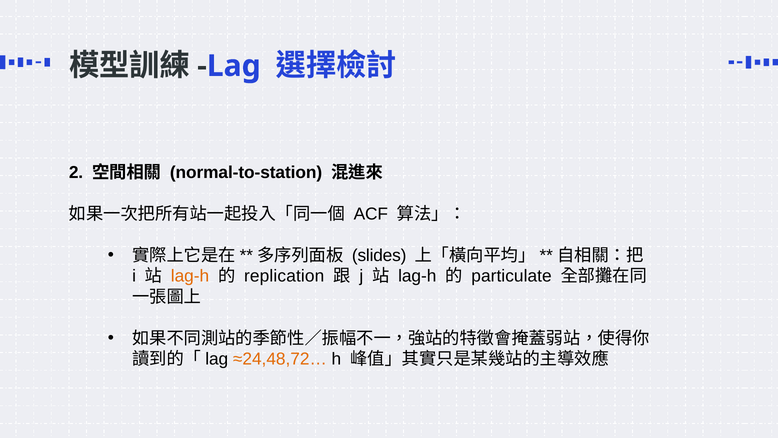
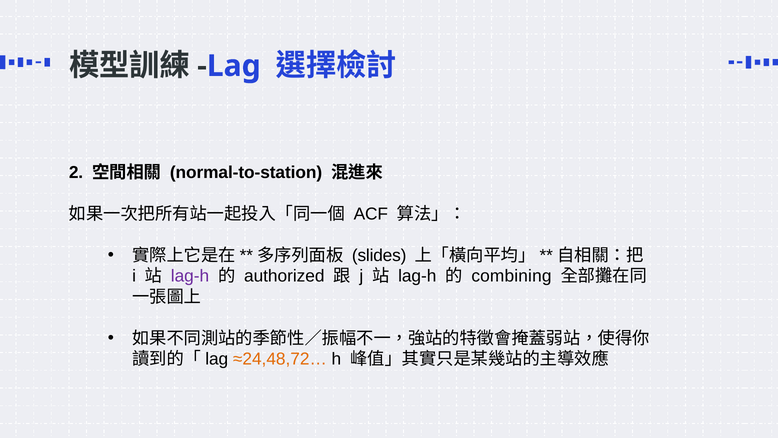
lag-h colour: orange -> purple (190, 276)
replication: replication -> authorized (284, 276)
particulate: particulate -> combining (511, 276)
